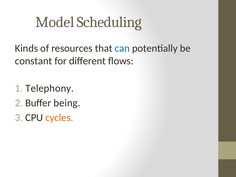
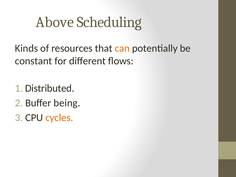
Model: Model -> Above (55, 22)
can colour: blue -> orange (122, 48)
Telephony: Telephony -> Distributed (50, 88)
